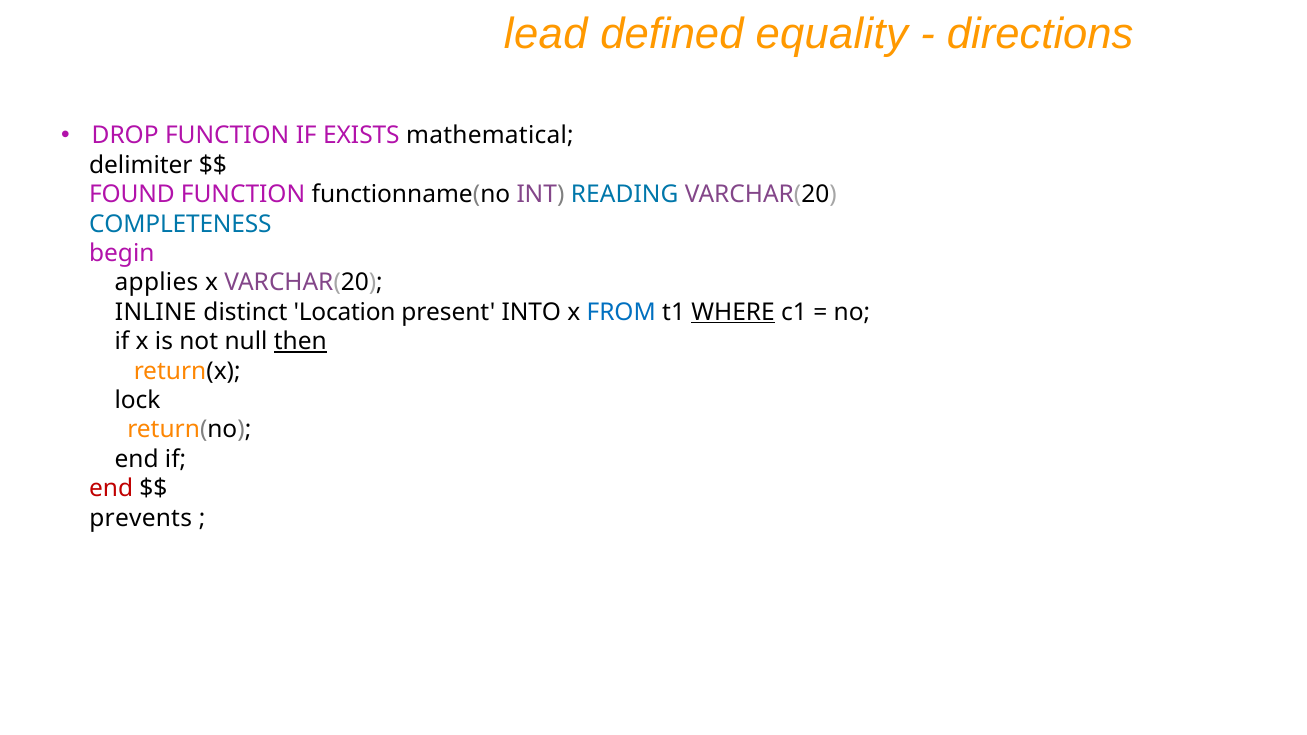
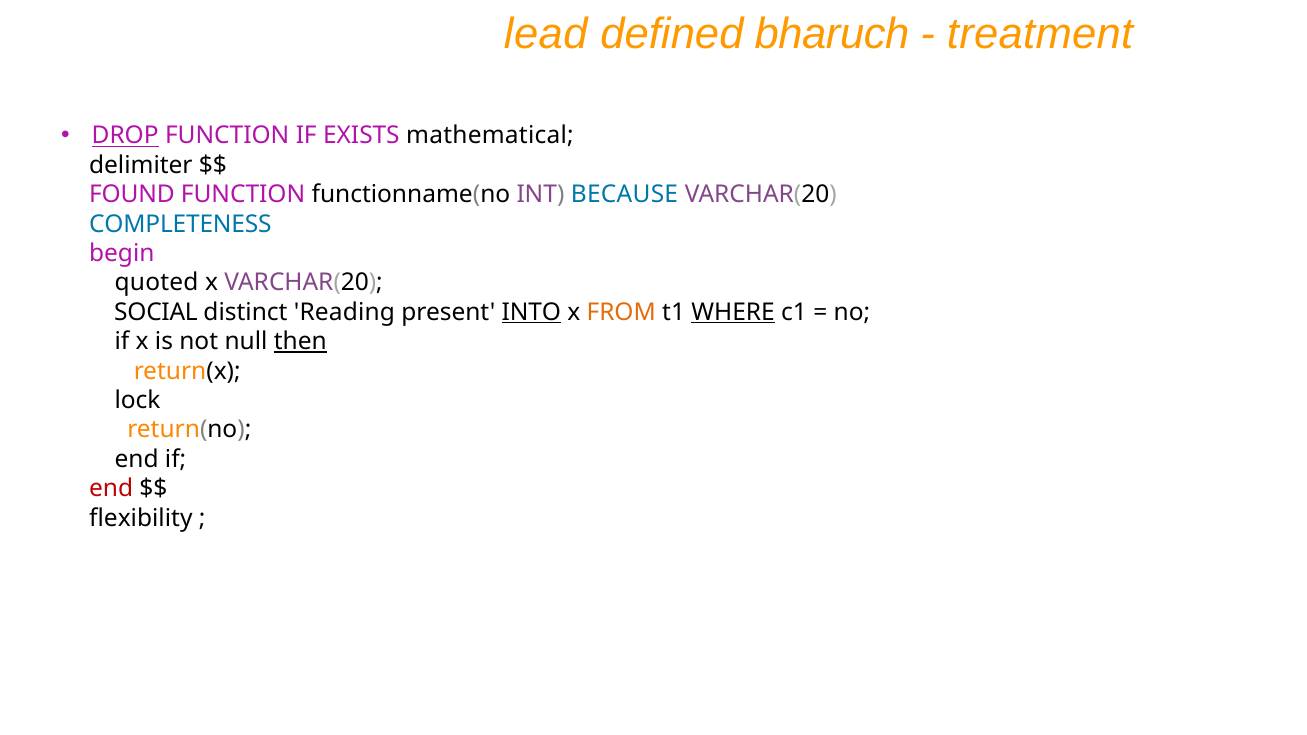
equality: equality -> bharuch (832, 34)
directions: directions -> treatment (1040, 34)
DROP underline: none -> present (125, 136)
READING: READING -> BECAUSE (625, 195)
applies: applies -> quoted (157, 283)
INLINE: INLINE -> SOCIAL (156, 312)
Location: Location -> Reading (344, 312)
INTO underline: none -> present (531, 312)
FROM colour: blue -> orange (621, 312)
prevents: prevents -> flexibility (141, 518)
